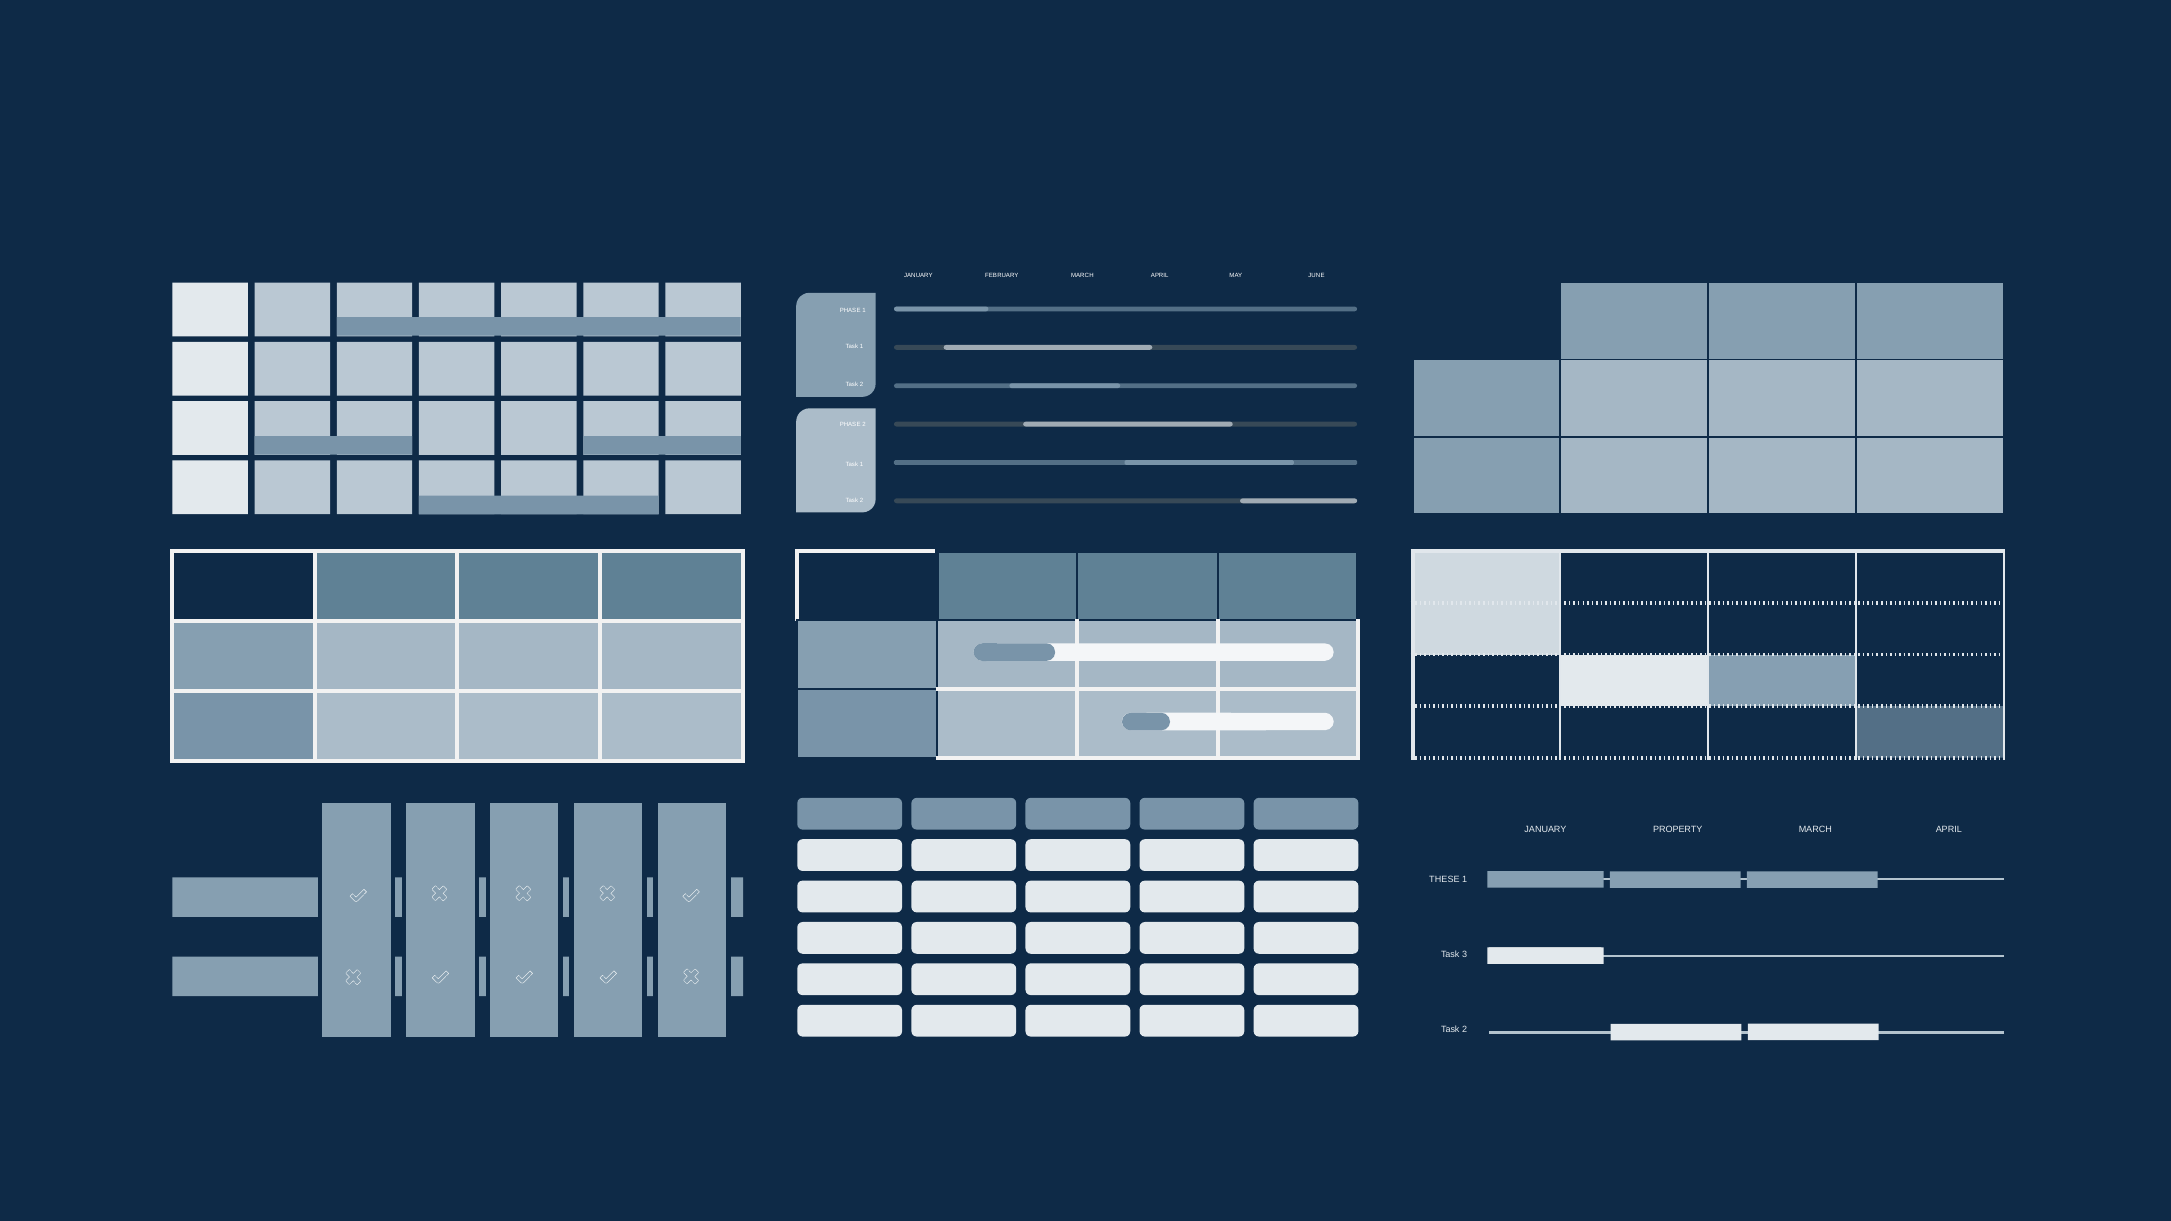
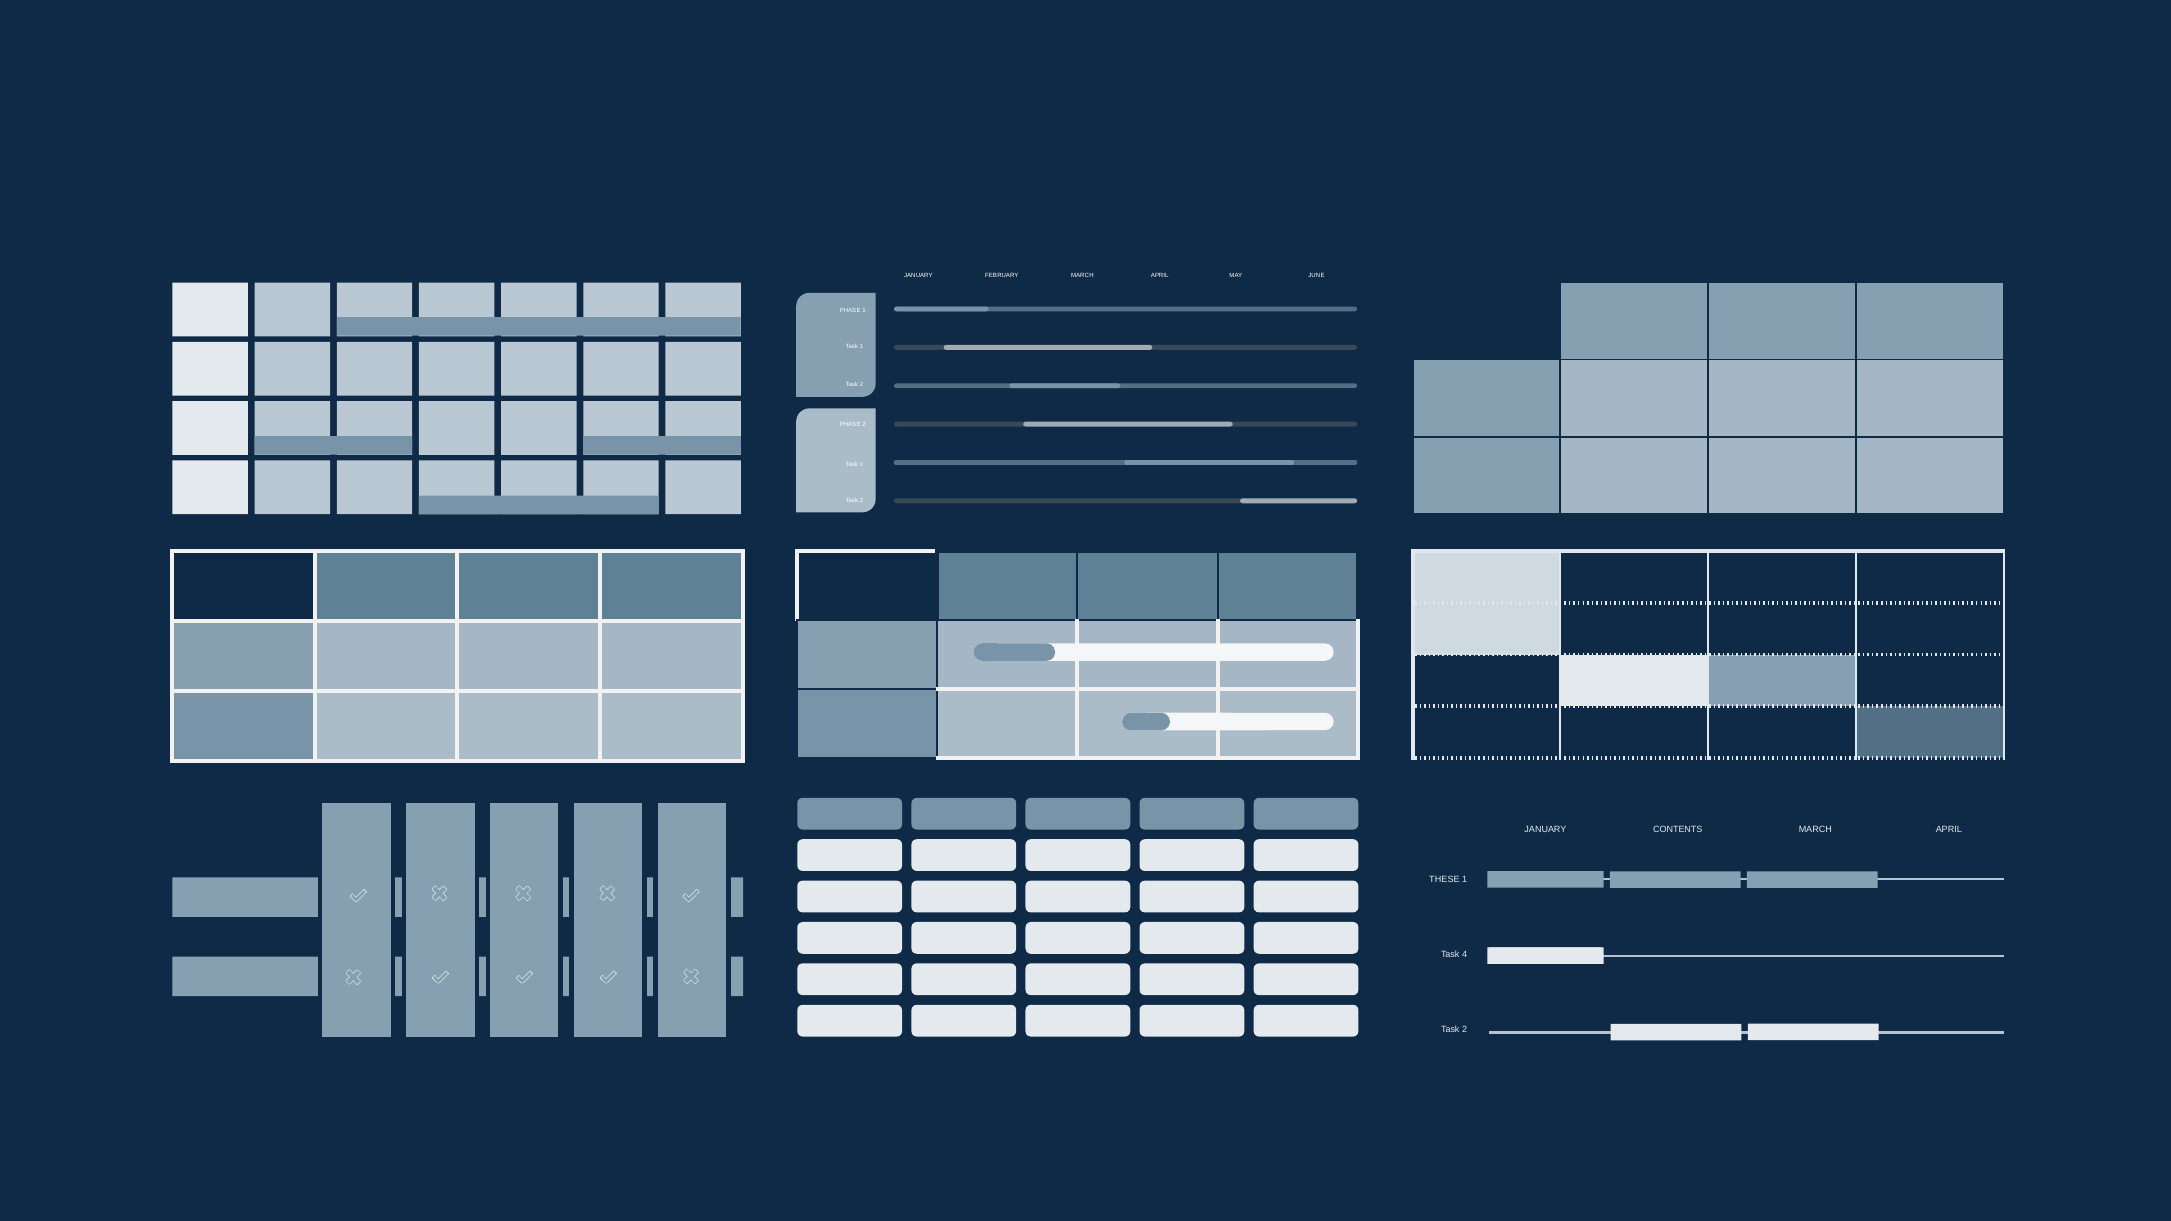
PROPERTY: PROPERTY -> CONTENTS (1678, 830)
3: 3 -> 4 (1465, 955)
